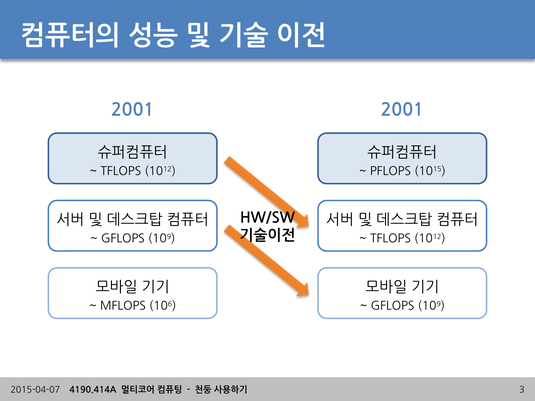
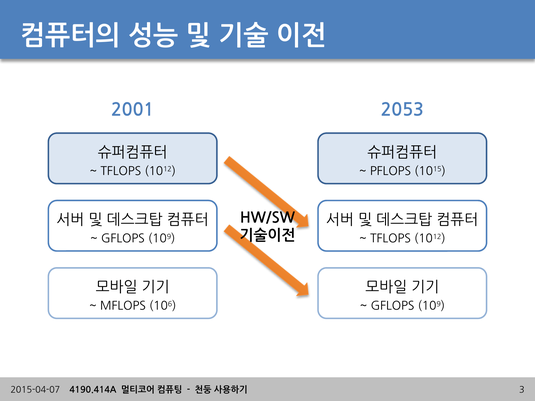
2001 2001: 2001 -> 2053 (402, 110)
